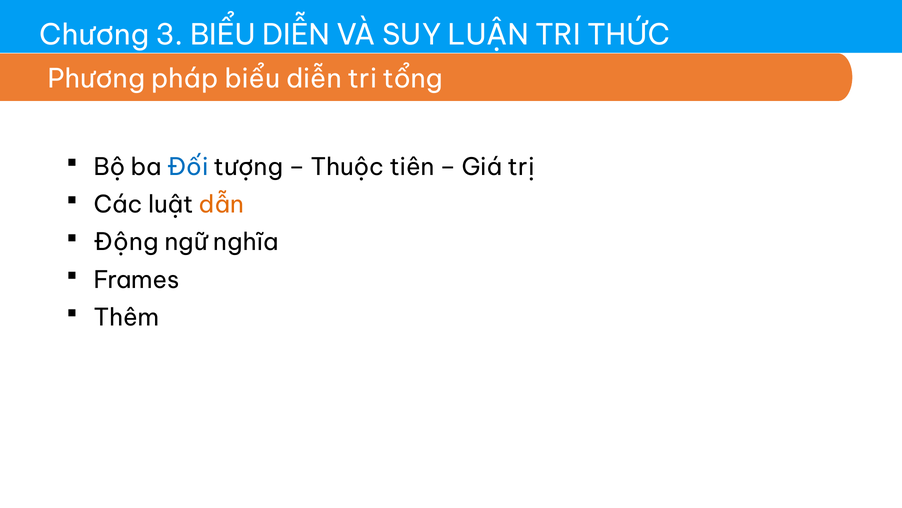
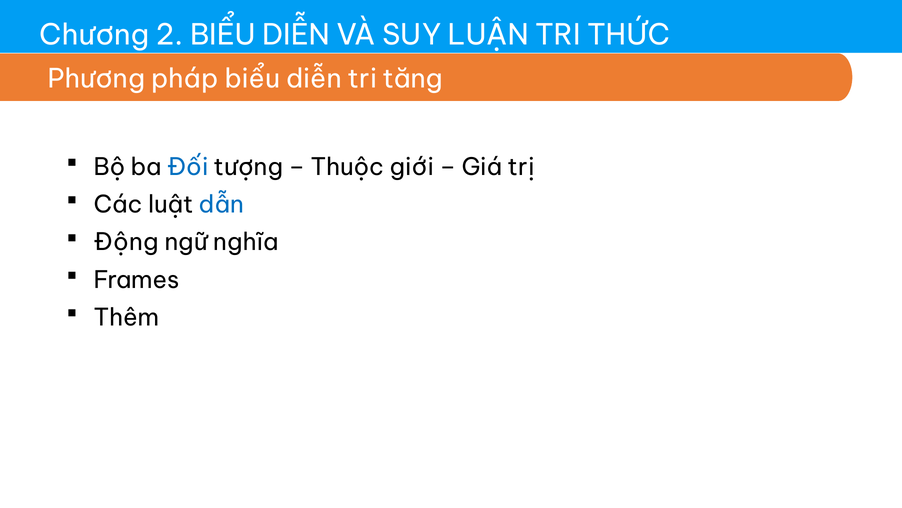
3: 3 -> 2 (169, 35)
tổng: tổng -> tăng (413, 79)
tiên: tiên -> giới (412, 167)
dẫn colour: orange -> blue (221, 205)
